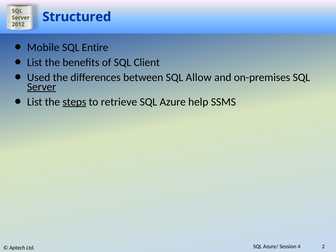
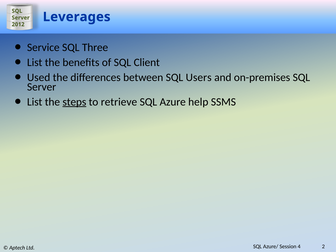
Structured: Structured -> Leverages (77, 17)
Mobile: Mobile -> Service (43, 47)
Entire: Entire -> Three (95, 47)
Allow: Allow -> Users (199, 77)
Server underline: present -> none (42, 87)
